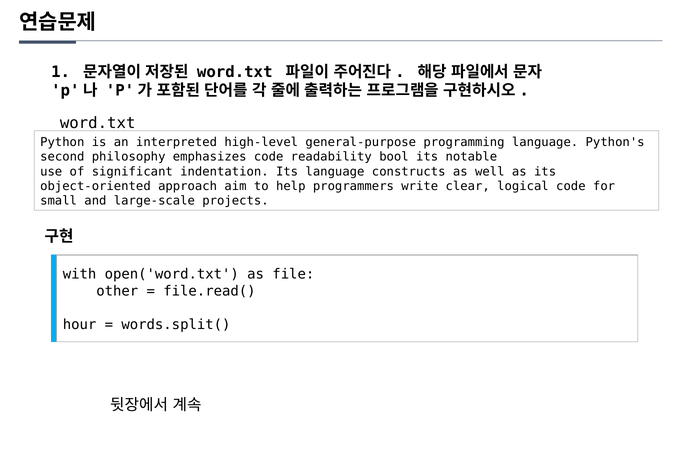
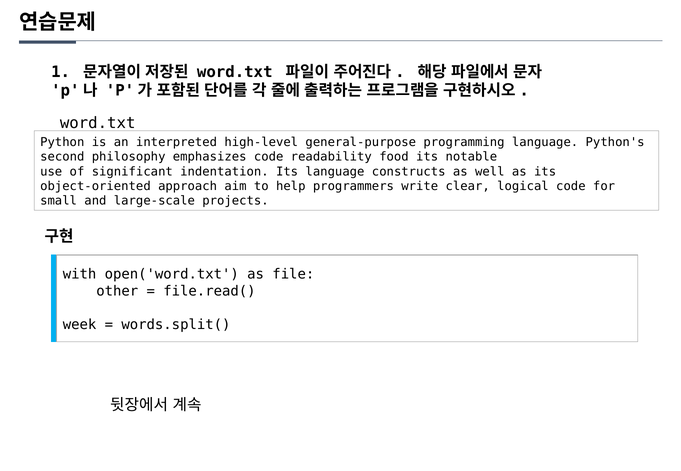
bool: bool -> food (394, 157)
hour: hour -> week (80, 325)
